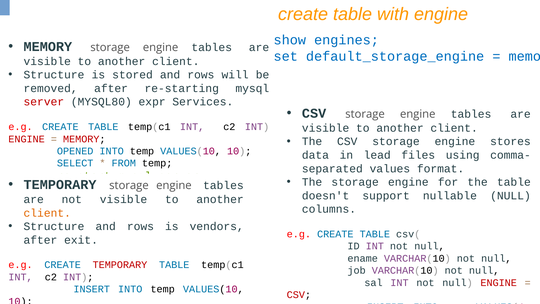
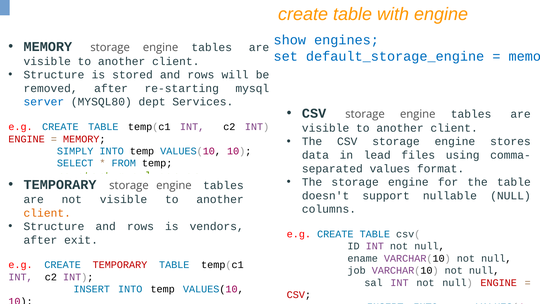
server colour: red -> blue (44, 102)
expr: expr -> dept (152, 102)
OPENED: OPENED -> SIMPLY (75, 151)
